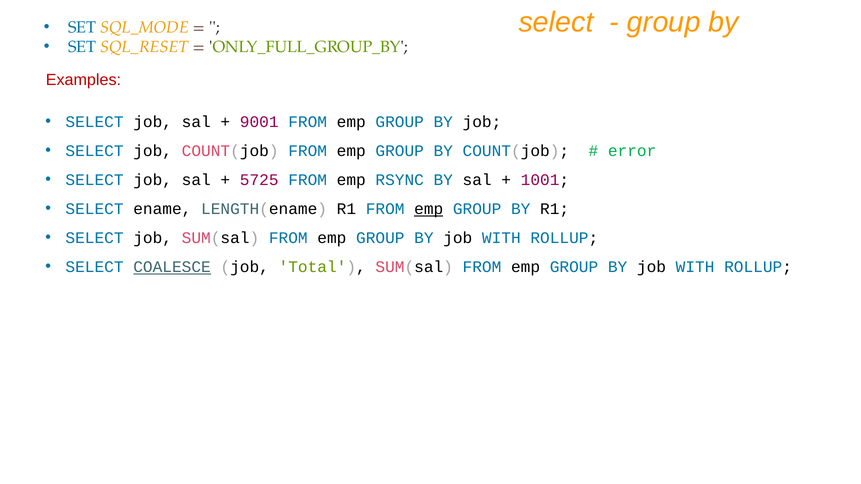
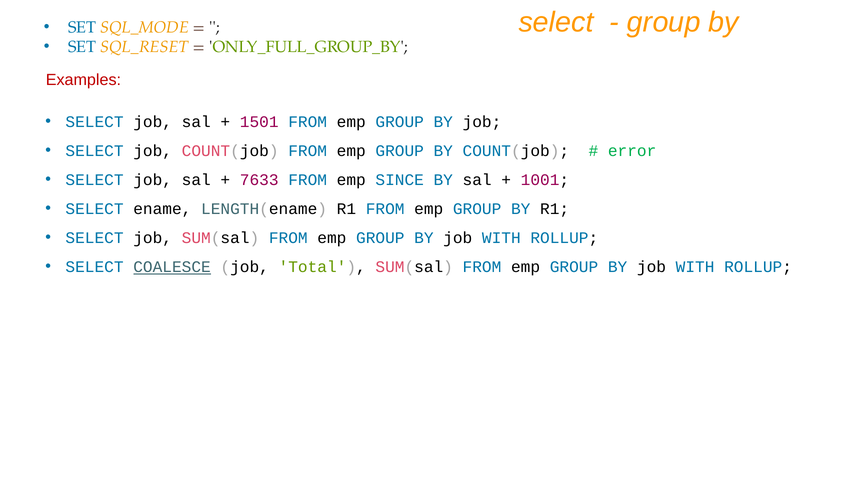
9001: 9001 -> 1501 (259, 122)
5725: 5725 -> 7633 (259, 180)
RSYNC: RSYNC -> SINCE (400, 180)
emp underline: present -> none (429, 209)
